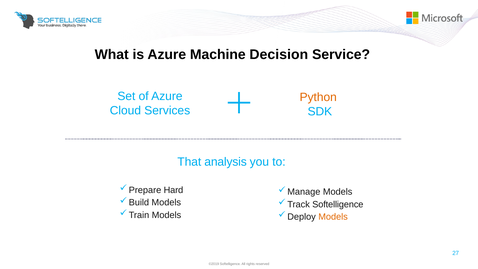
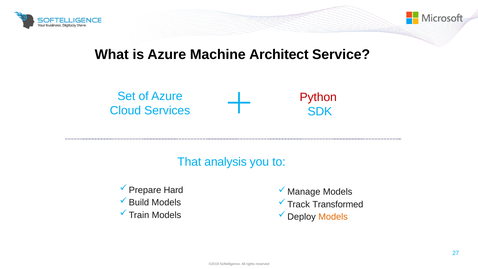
Decision: Decision -> Architect (279, 54)
Python colour: orange -> red (318, 97)
Softelligence: Softelligence -> Transformed (338, 204)
